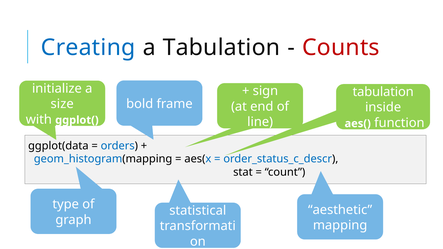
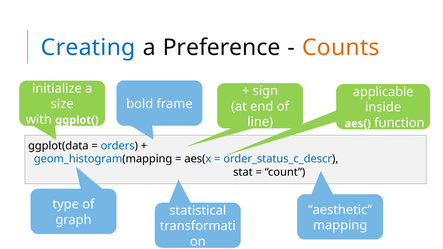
a Tabulation: Tabulation -> Preference (222, 48)
Counts colour: red -> orange (341, 48)
tabulation: tabulation -> applicable (383, 92)
